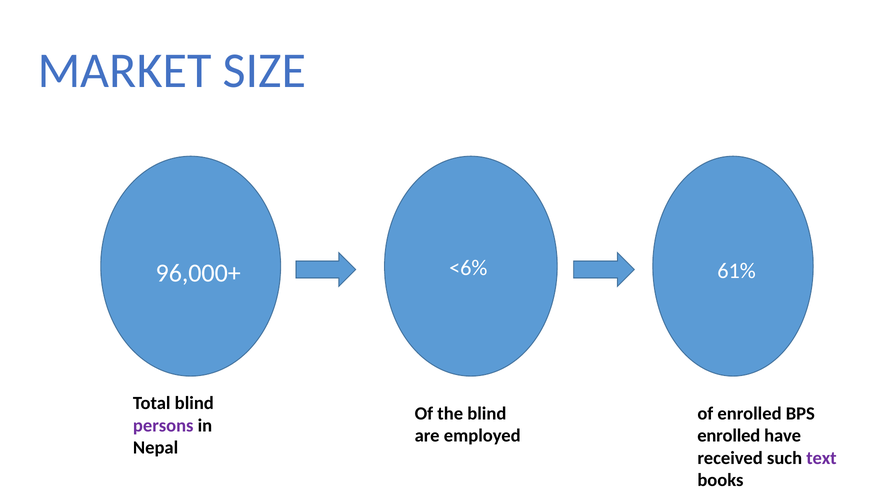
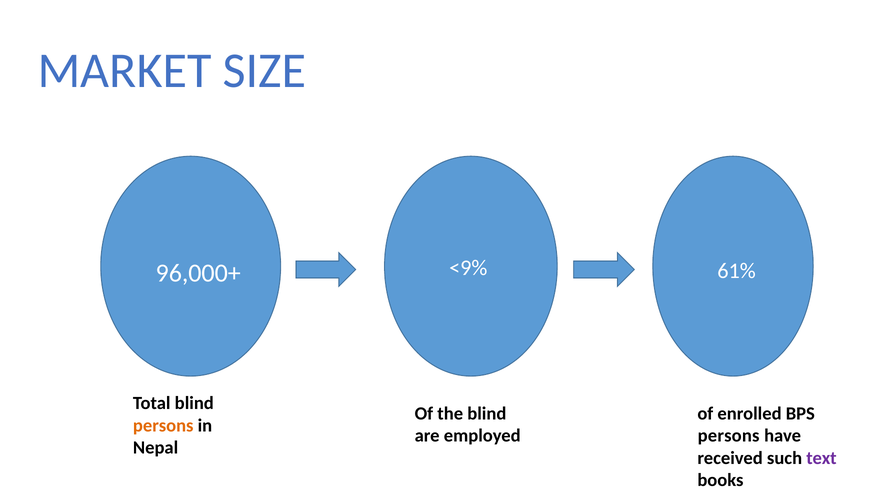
<6%: <6% -> <9% (468, 268)
persons colour: purple -> orange (163, 426)
enrolled: enrolled -> persons (729, 436)
